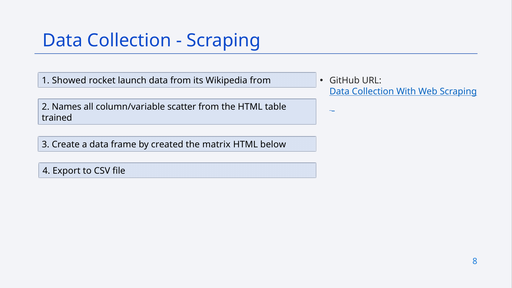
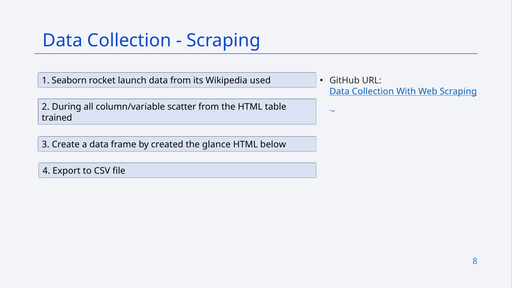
Showed: Showed -> Seaborn (69, 80)
Wikipedia from: from -> used (260, 80)
Names: Names -> During (67, 107)
matrix: matrix -> glance (216, 145)
